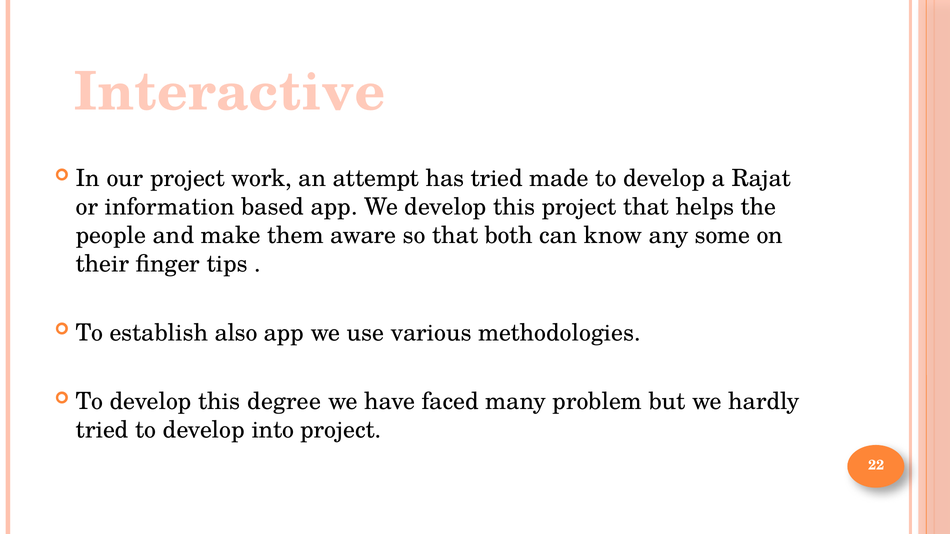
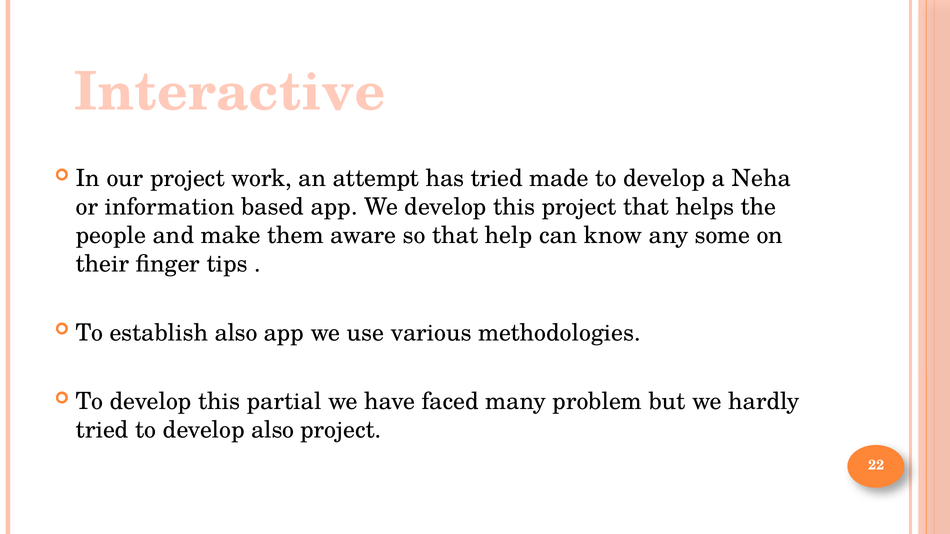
Rajat: Rajat -> Neha (761, 179)
both: both -> help (509, 236)
degree: degree -> partial (284, 402)
develop into: into -> also (273, 430)
